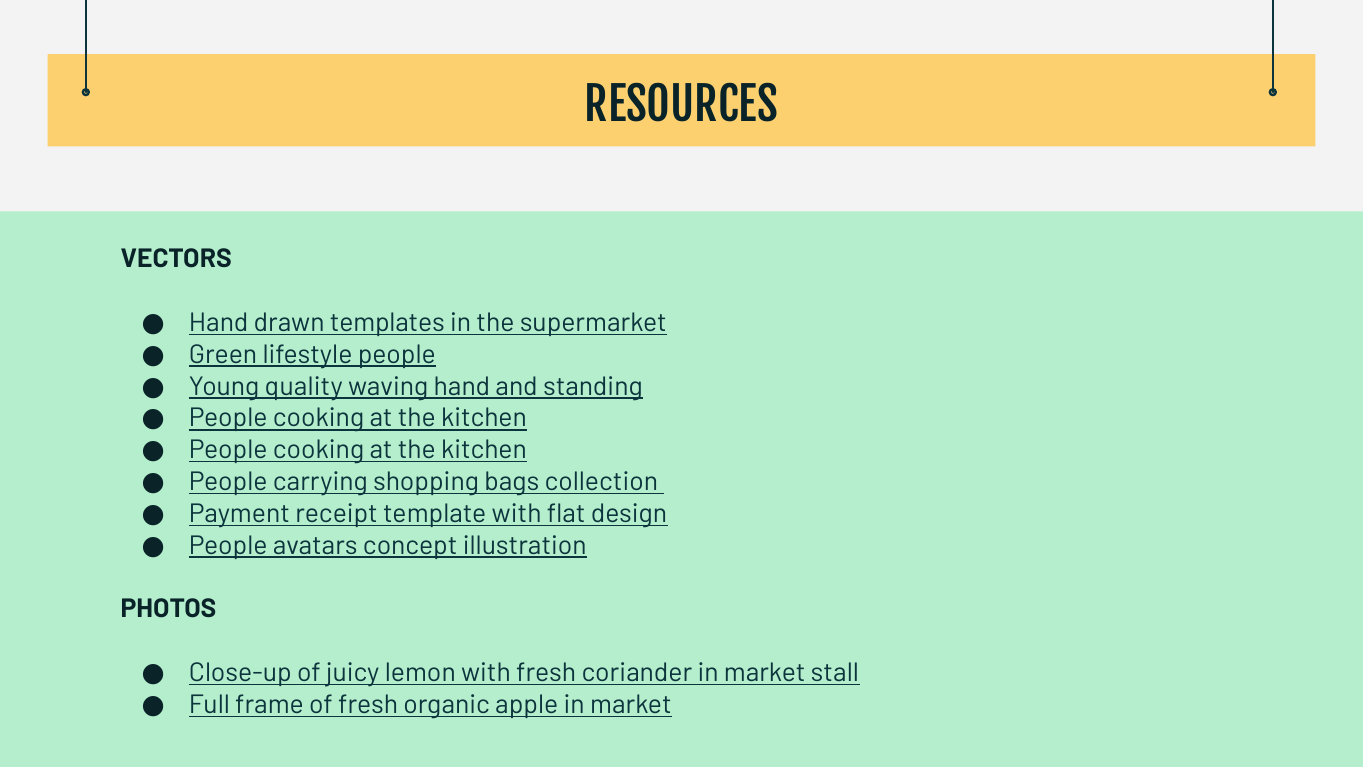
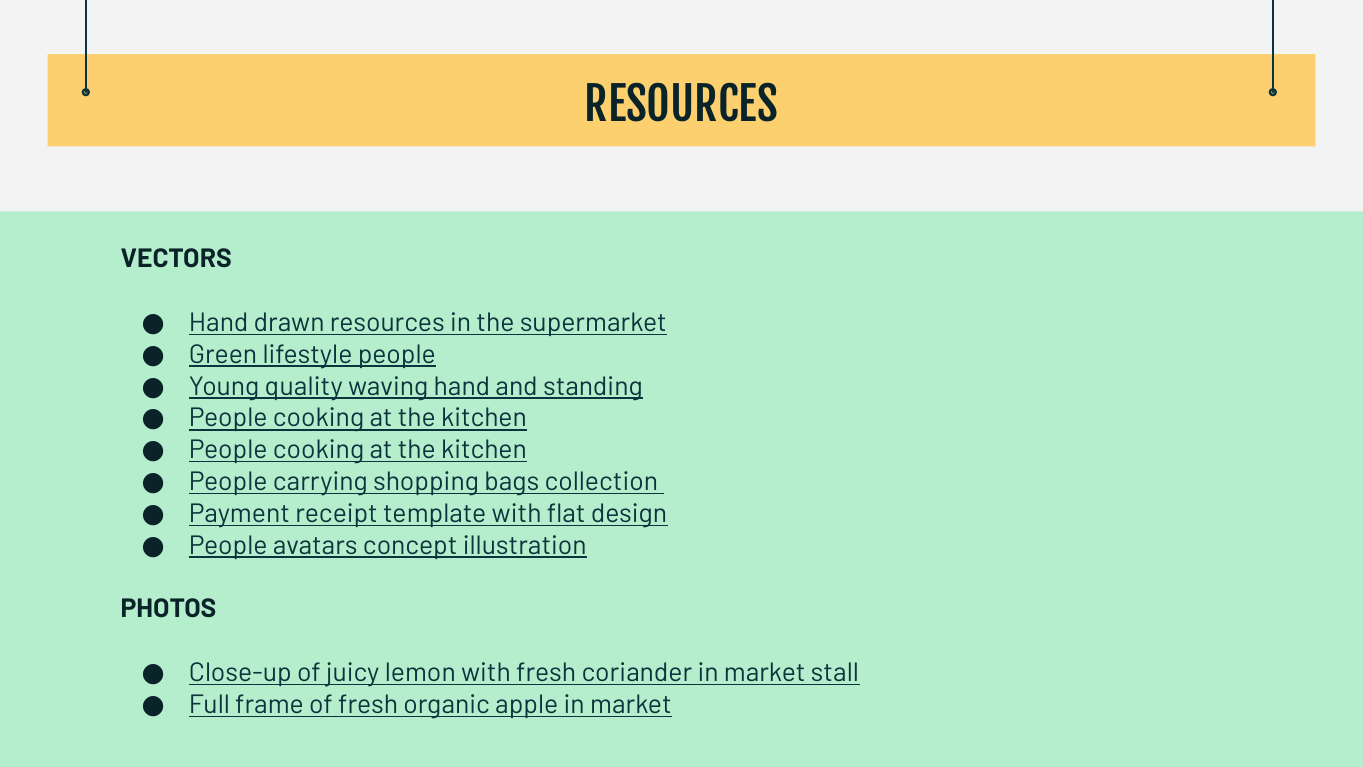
drawn templates: templates -> resources (387, 323)
